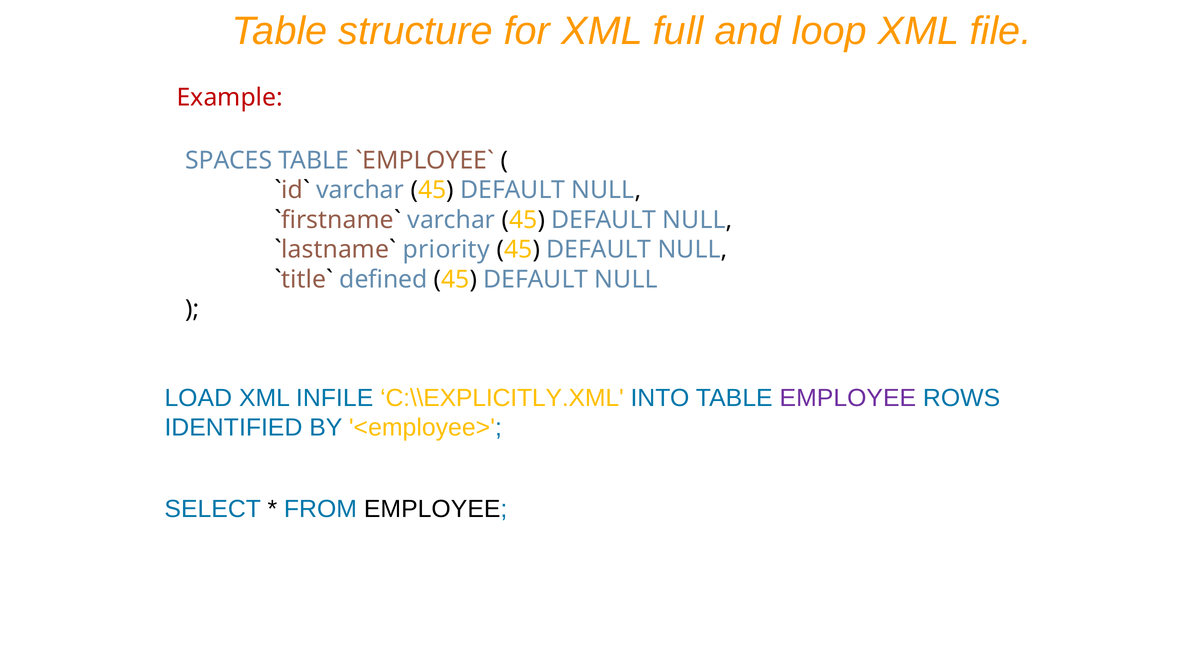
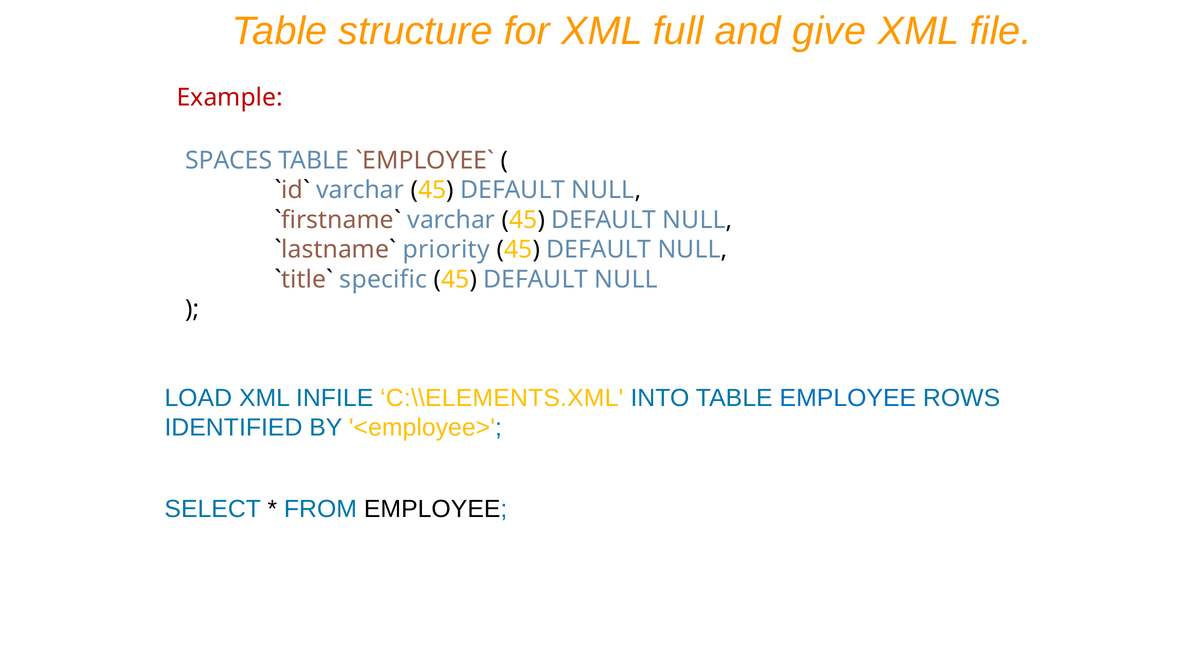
loop: loop -> give (829, 31)
defined: defined -> specific (383, 279)
C:\\EXPLICITLY.XML: C:\\EXPLICITLY.XML -> C:\\ELEMENTS.XML (502, 398)
EMPLOYEE colour: purple -> blue (848, 398)
